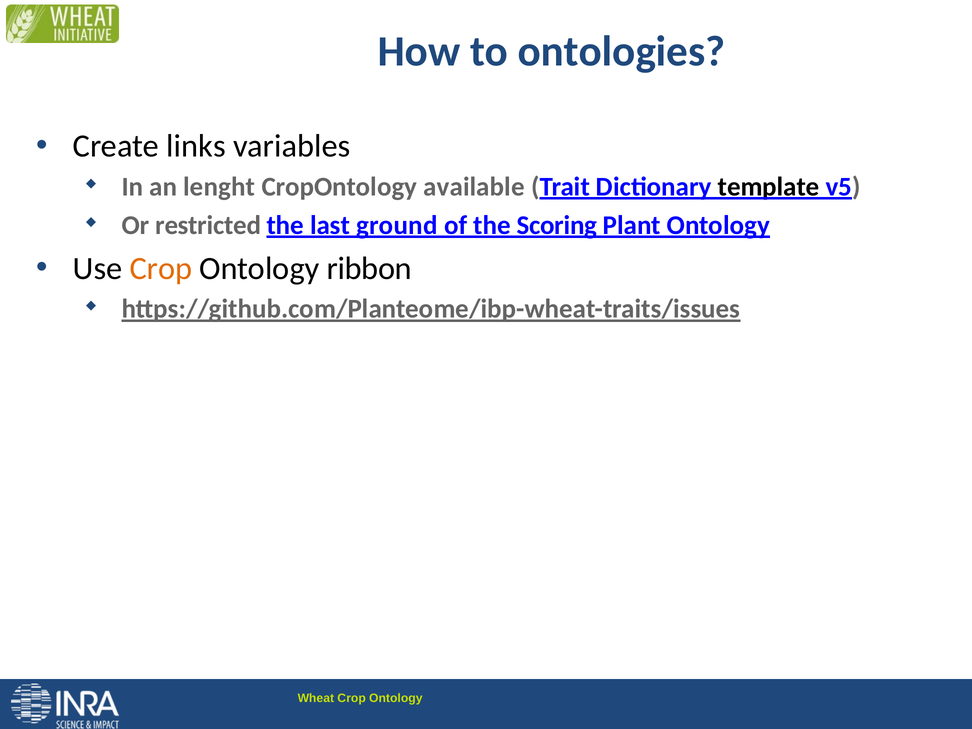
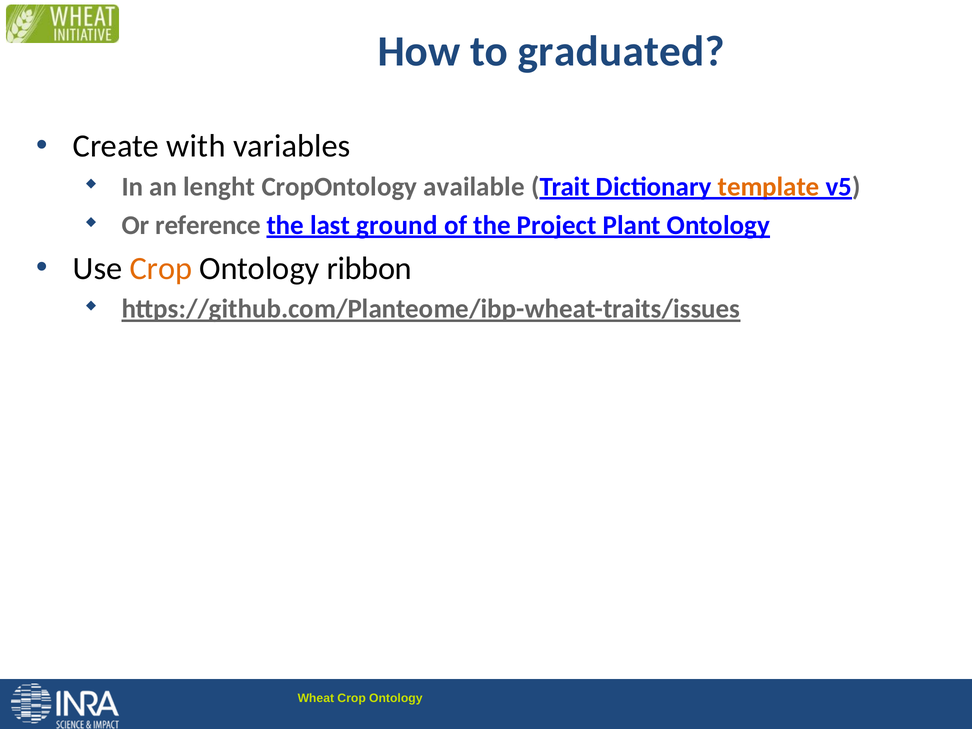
ontologies: ontologies -> graduated (621, 51)
links: links -> with (196, 146)
template colour: black -> orange (769, 187)
restricted: restricted -> reference (208, 225)
Scoring: Scoring -> Project (557, 225)
